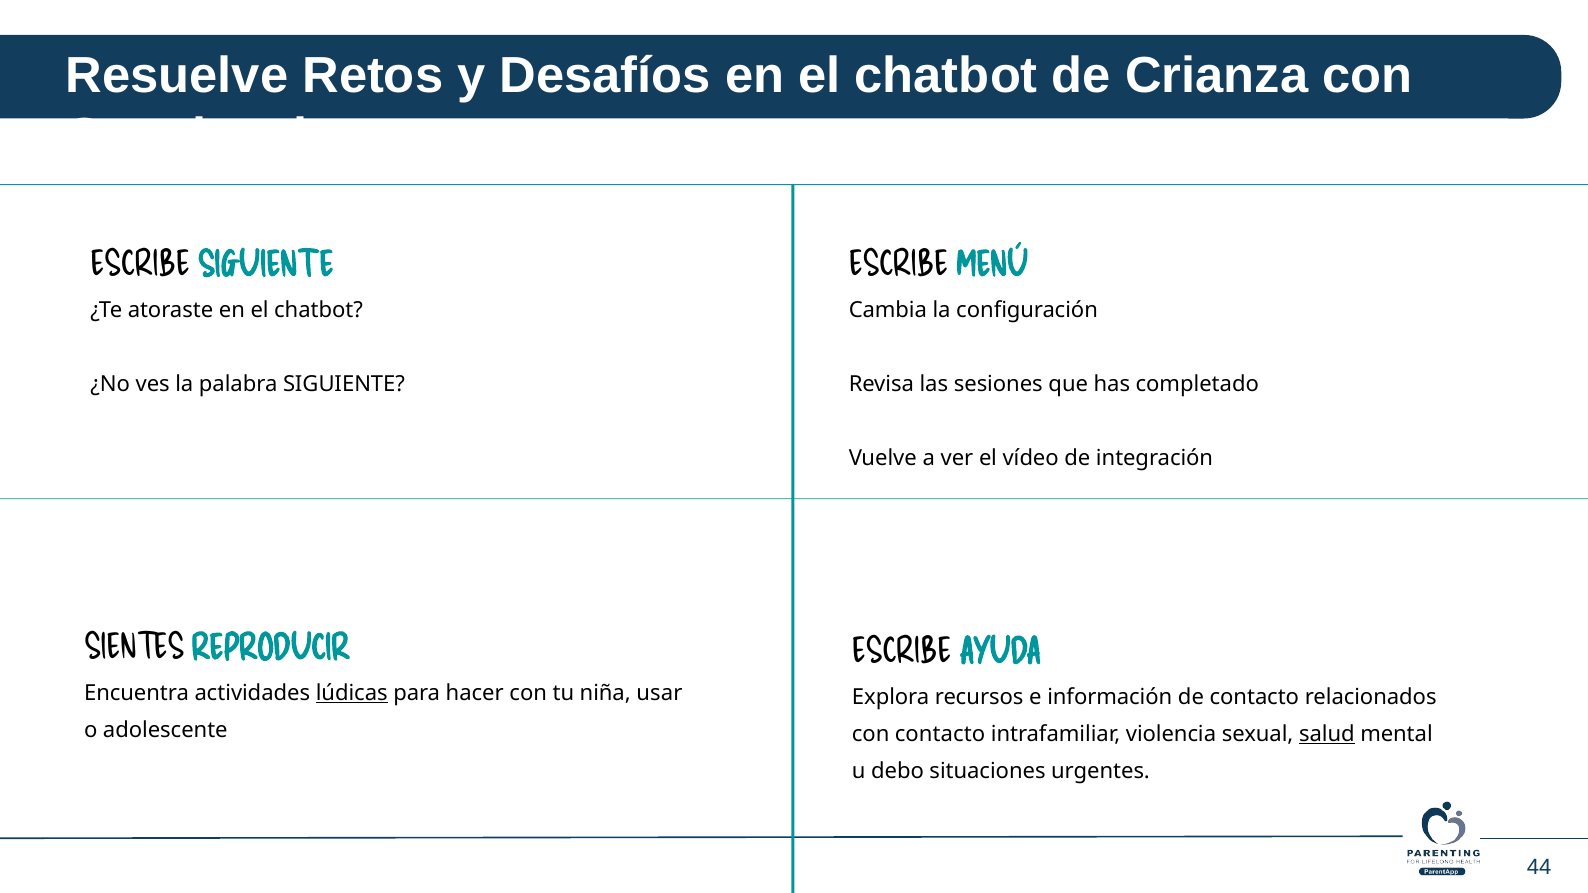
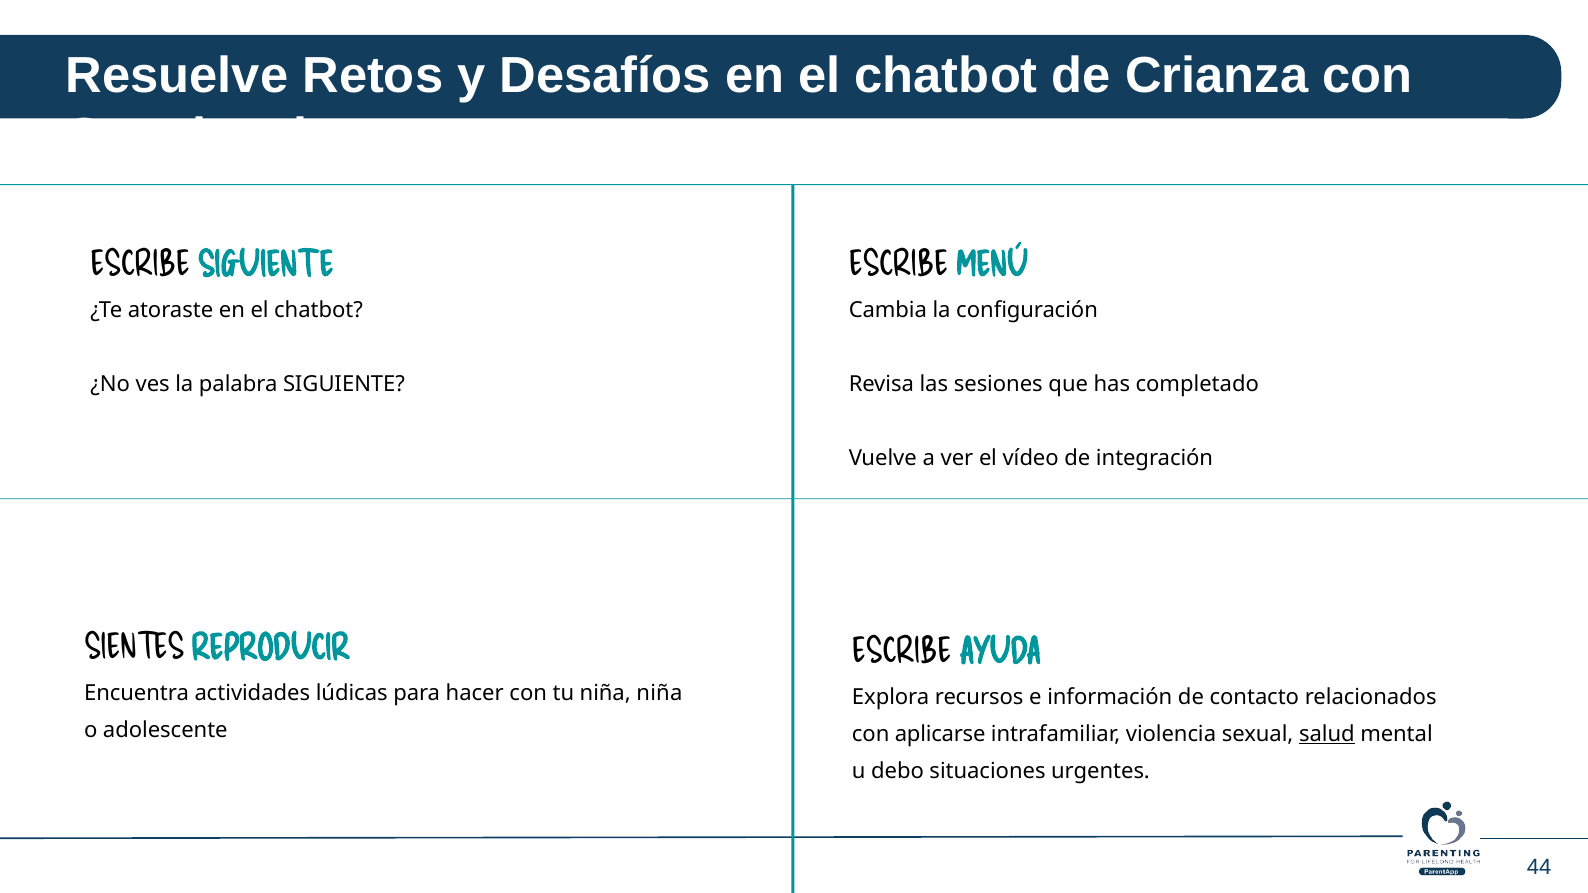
lúdicas underline: present -> none (352, 693)
niña usar: usar -> niña (659, 693)
con contacto: contacto -> aplicarse (940, 734)
